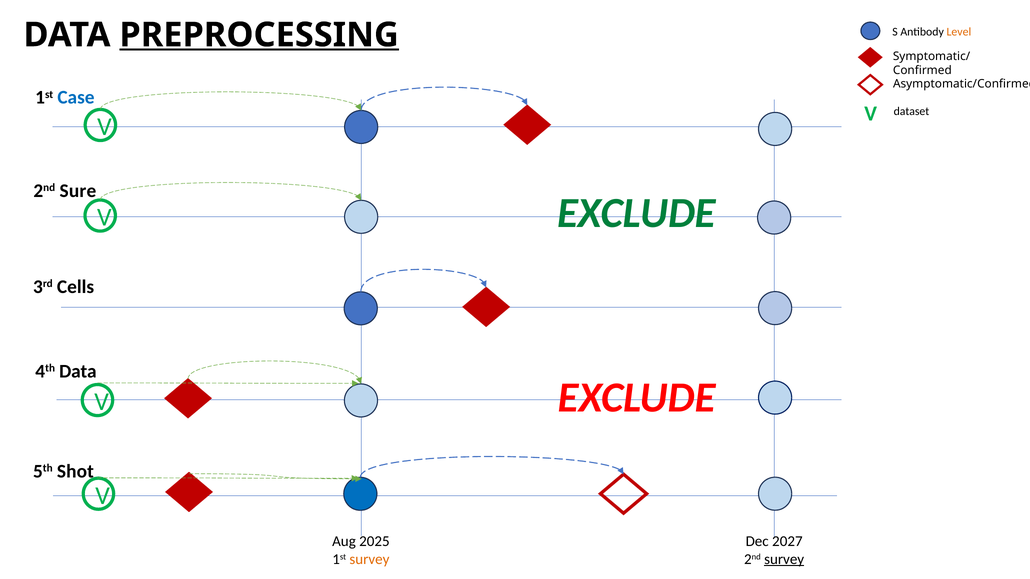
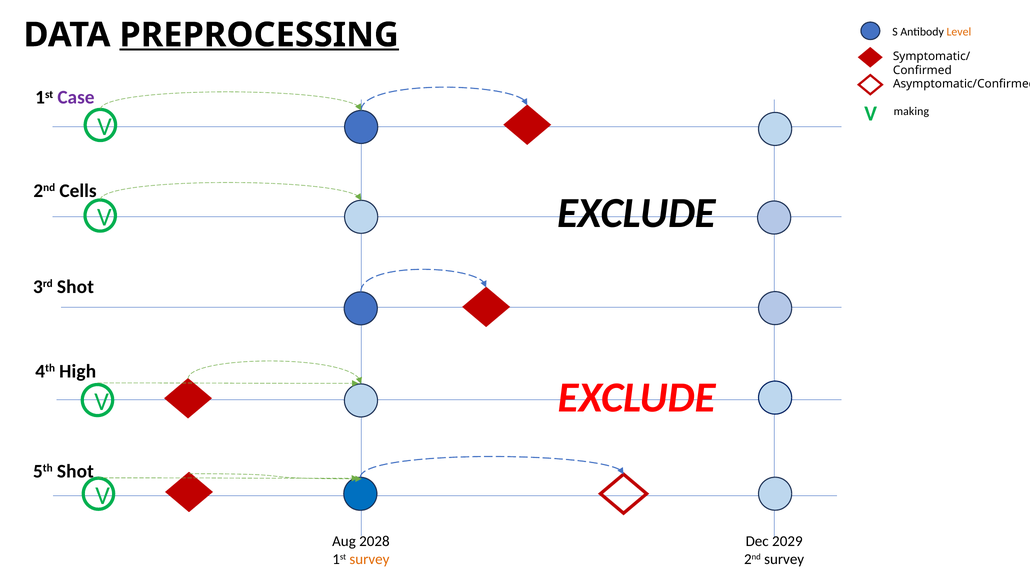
Case colour: blue -> purple (76, 98)
dataset: dataset -> making (911, 111)
Sure: Sure -> Cells (78, 191)
EXCLUDE colour: green -> black (636, 213)
3rd Cells: Cells -> Shot (75, 287)
4th Data: Data -> High (78, 372)
2027: 2027 -> 2029 (787, 542)
2025: 2025 -> 2028 (374, 542)
survey underline: present -> none (784, 560)
